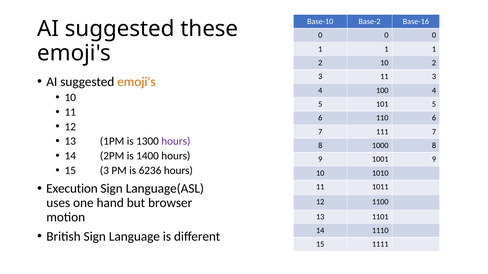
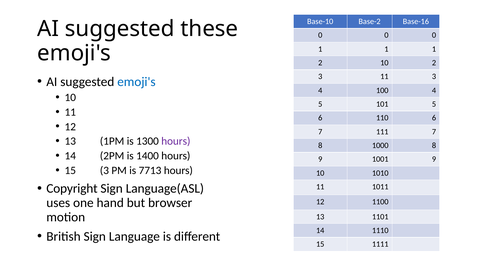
emoji's colour: orange -> blue (136, 82)
6236: 6236 -> 7713 (150, 171)
Execution: Execution -> Copyright (72, 189)
